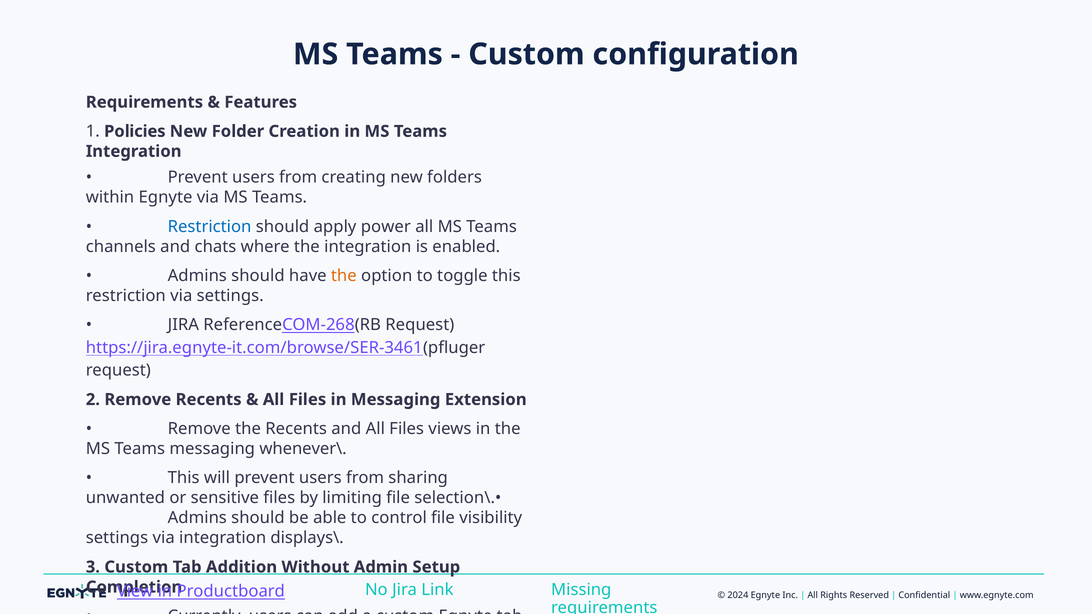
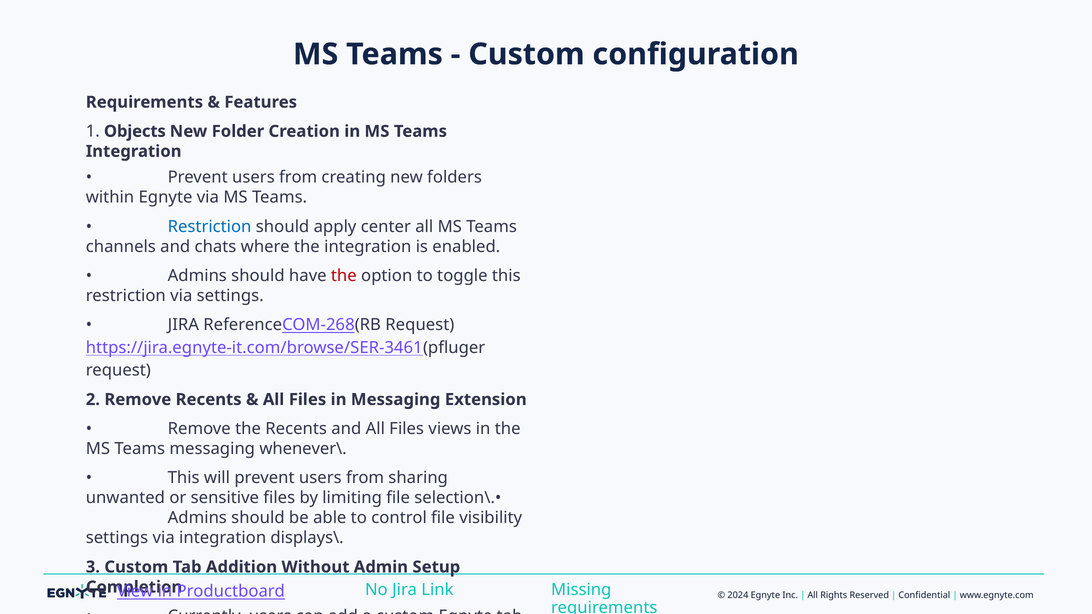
Policies: Policies -> Objects (135, 131)
power: power -> center (386, 227)
the colour: orange -> red (344, 276)
